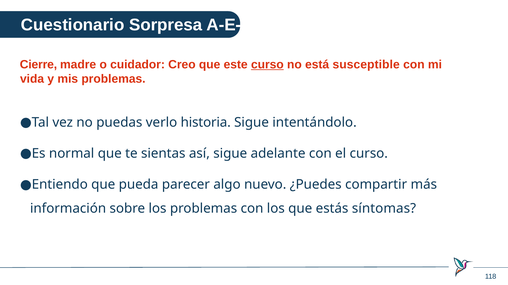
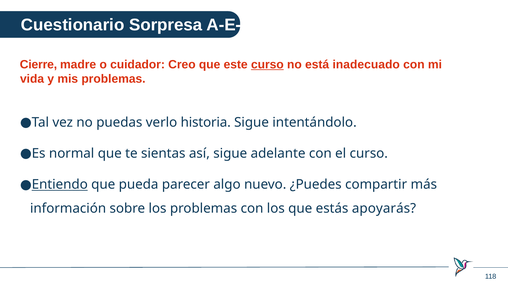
susceptible: susceptible -> inadecuado (366, 65)
Entiendo underline: none -> present (60, 185)
síntomas: síntomas -> apoyarás (384, 209)
